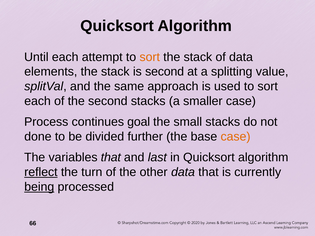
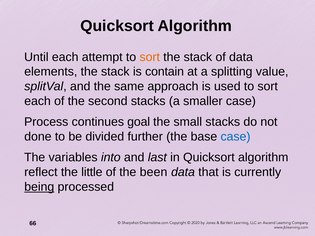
is second: second -> contain (165, 72)
case colour: orange -> blue (236, 137)
variables that: that -> into (111, 158)
reflect underline: present -> none (41, 172)
turn: turn -> little (92, 172)
other: other -> been (154, 172)
